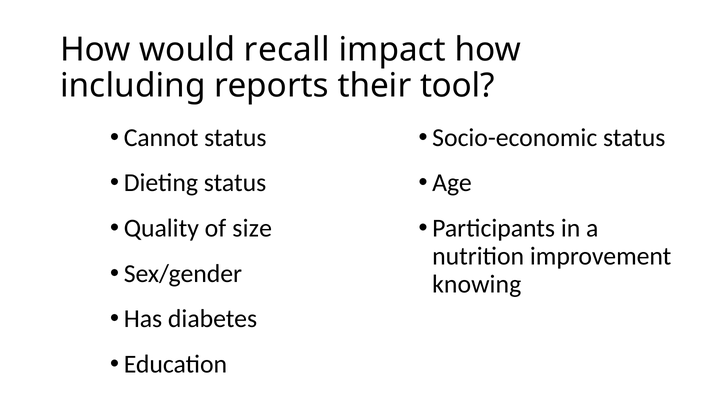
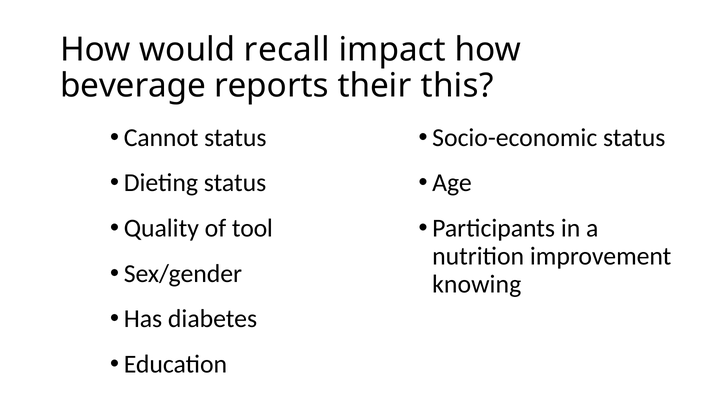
including: including -> beverage (133, 86)
tool: tool -> this (457, 86)
size: size -> tool (252, 228)
